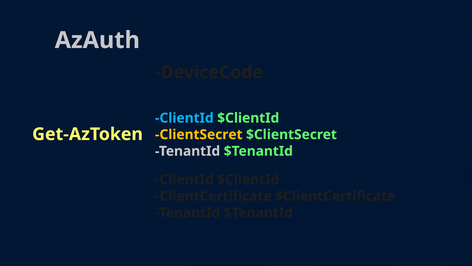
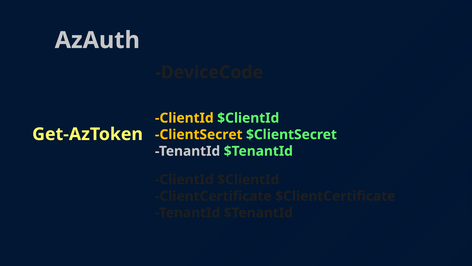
ClientId colour: light blue -> yellow (184, 118)
